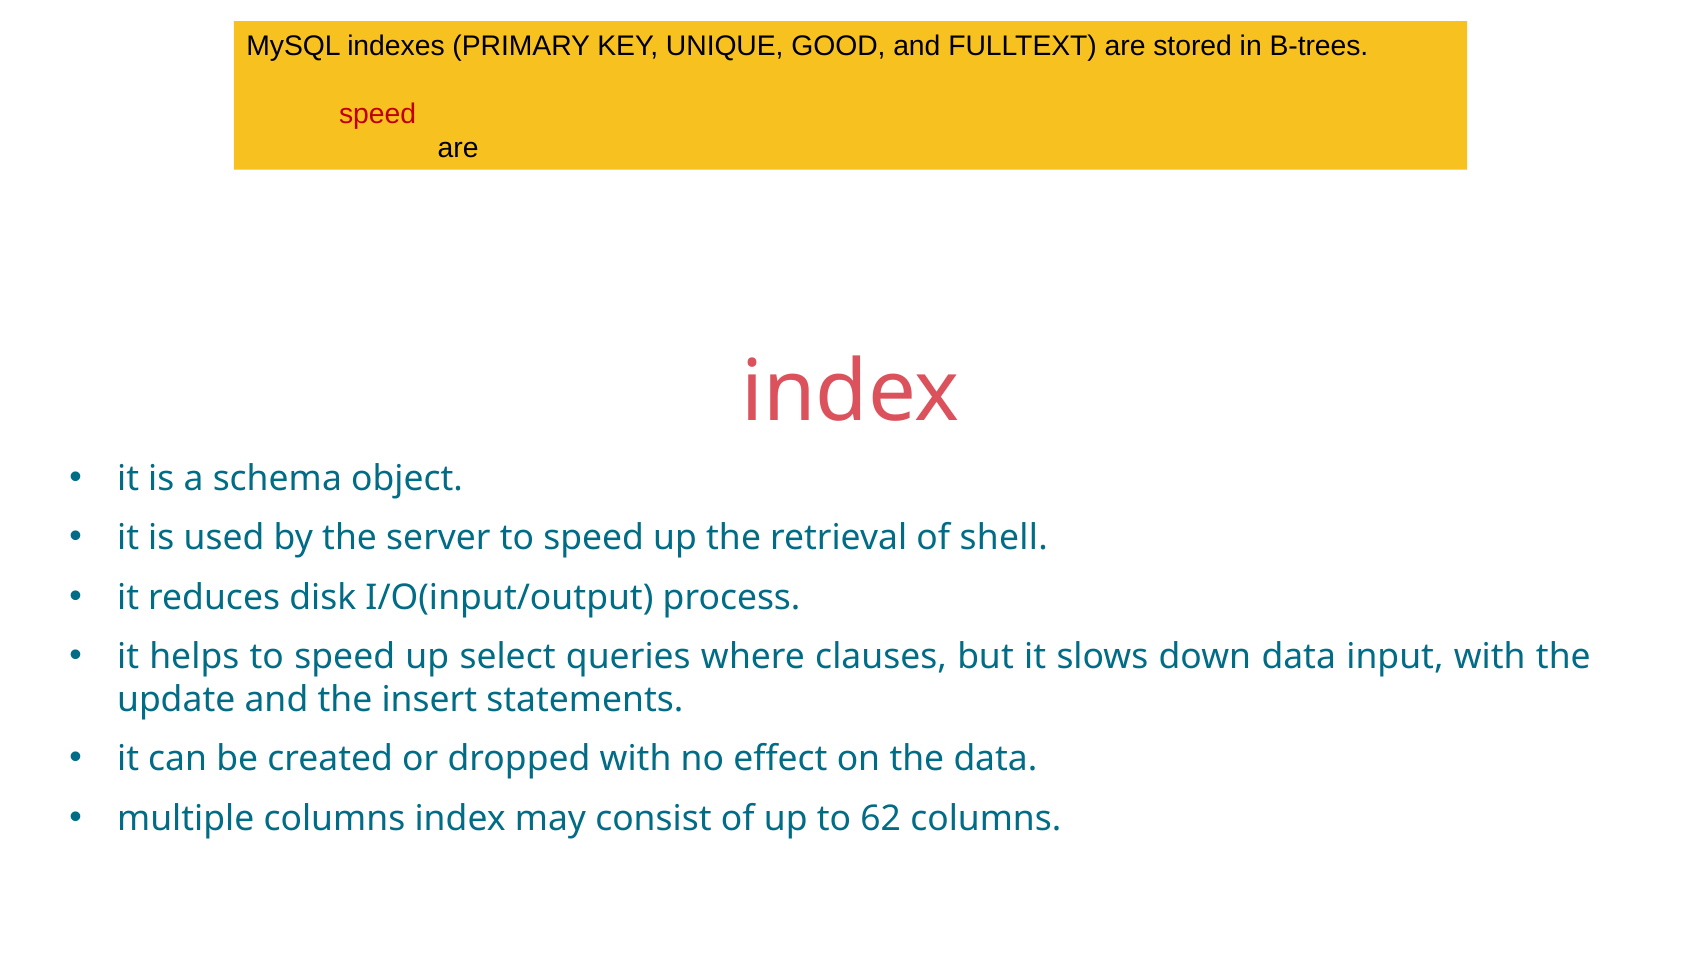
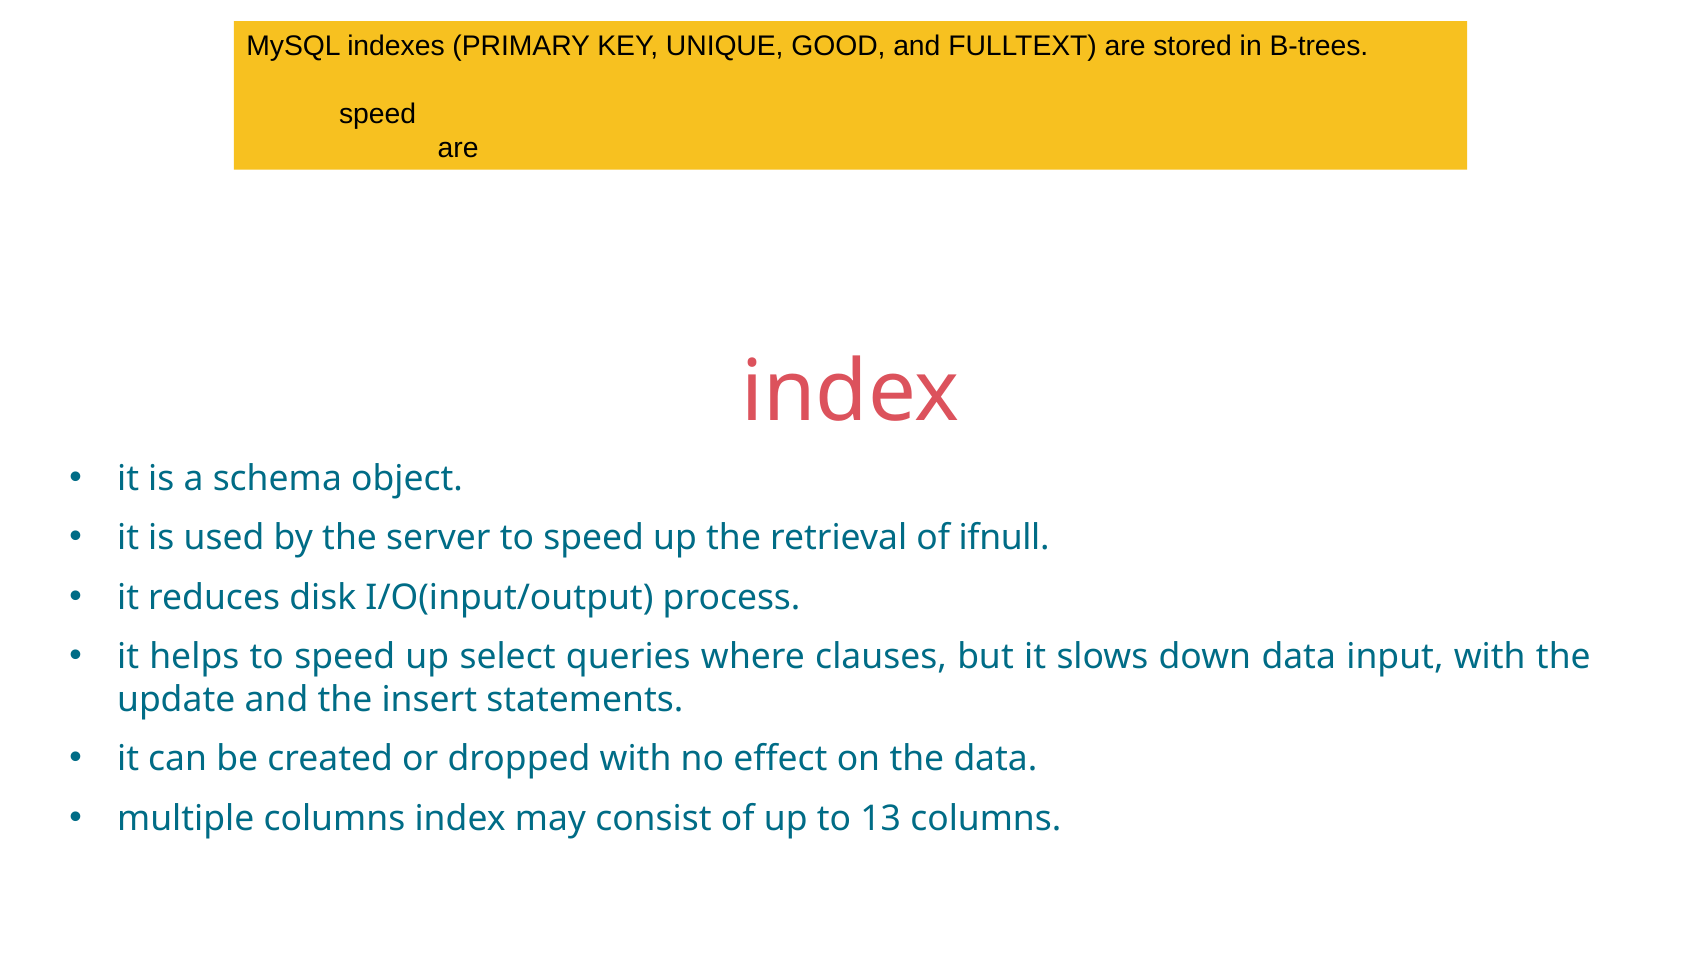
speed colour: red -> black (378, 114)
shell: shell -> ifnull (1004, 538)
62: 62 -> 13 (881, 818)
